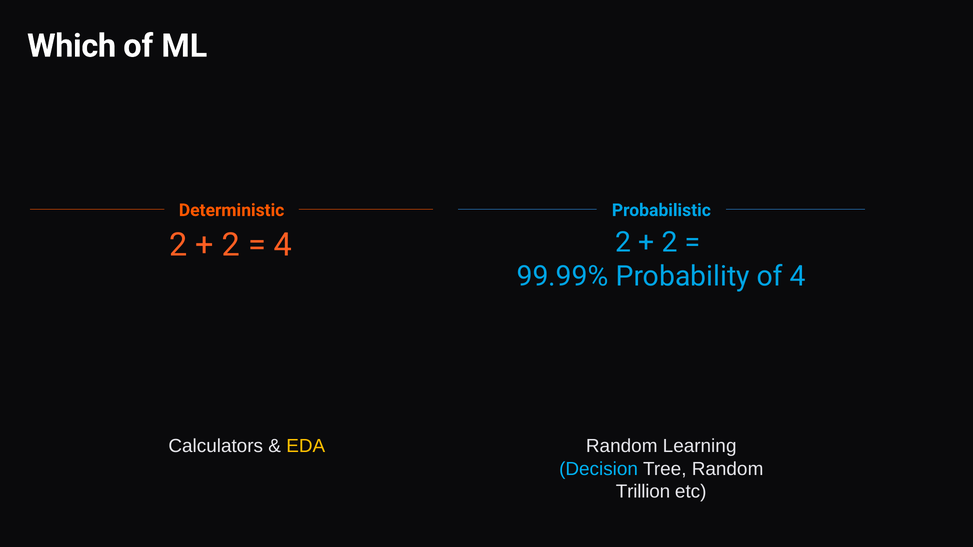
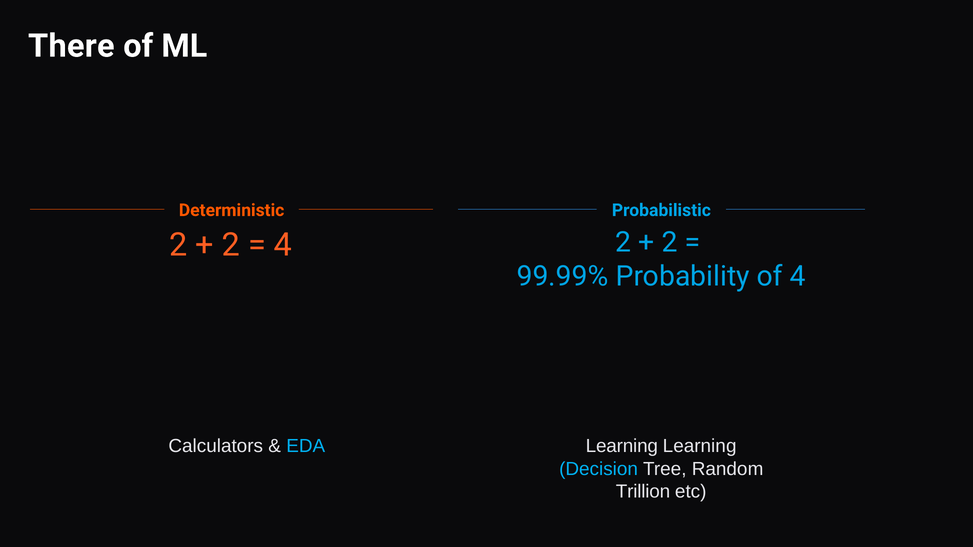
Which: Which -> There (71, 46)
EDA colour: yellow -> light blue (306, 446)
Random: Random -> Learning (622, 446)
